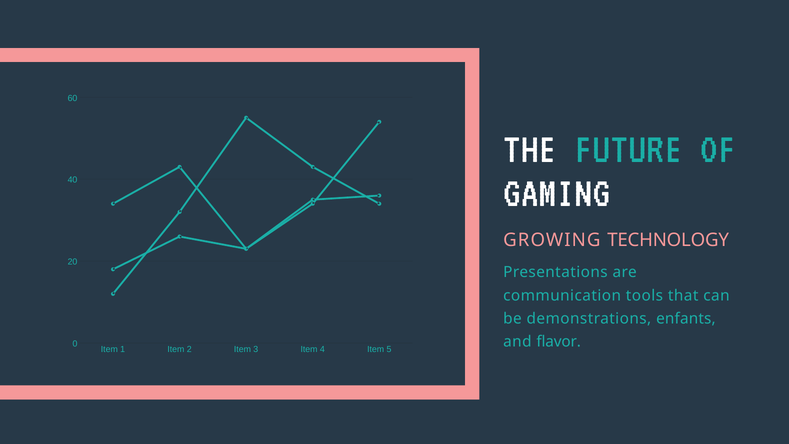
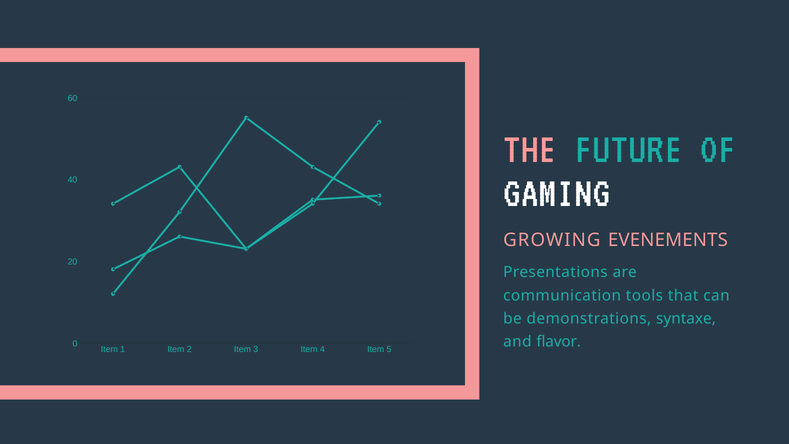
THE colour: white -> pink (530, 148)
TECHNOLOGY: TECHNOLOGY -> EVENEMENTS (668, 240)
enfants: enfants -> syntaxe (686, 318)
